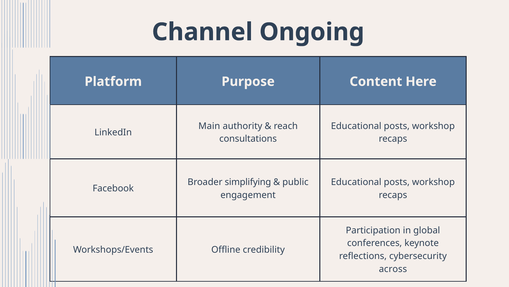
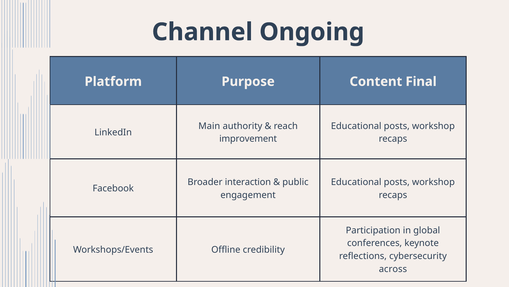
Here: Here -> Final (421, 81)
consultations: consultations -> improvement (248, 139)
simplifying: simplifying -> interaction (248, 182)
